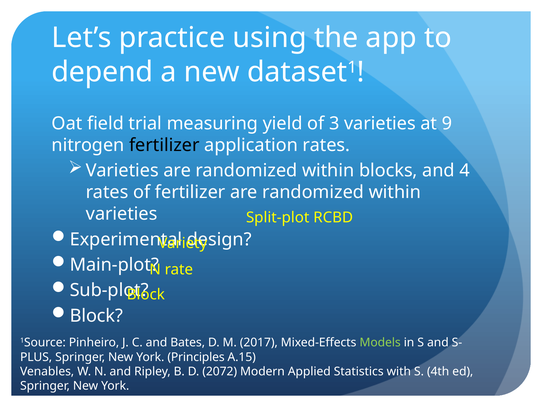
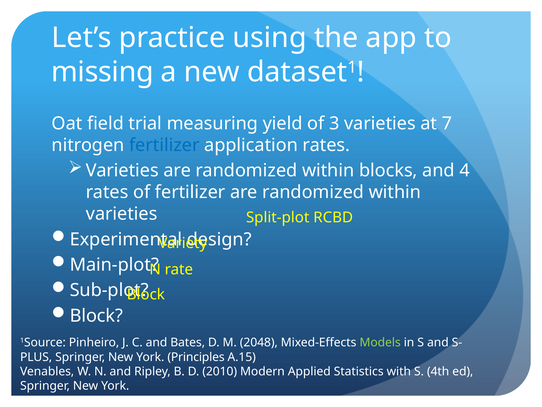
depend: depend -> missing (102, 72)
9: 9 -> 7 (447, 123)
fertilizer colour: black -> blue (164, 145)
2017: 2017 -> 2048 (259, 342)
2072: 2072 -> 2010 (220, 371)
